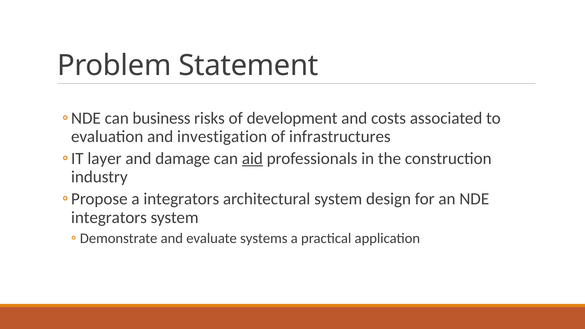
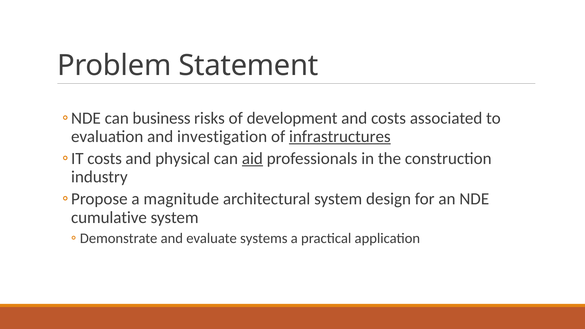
infrastructures underline: none -> present (340, 137)
layer: layer -> costs (105, 159)
damage: damage -> physical (183, 159)
a integrators: integrators -> magnitude (181, 199)
integrators: integrators -> cumulative (109, 217)
